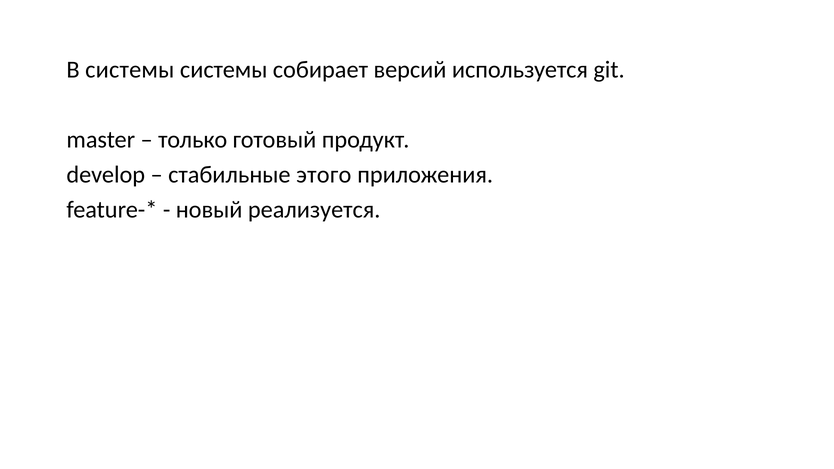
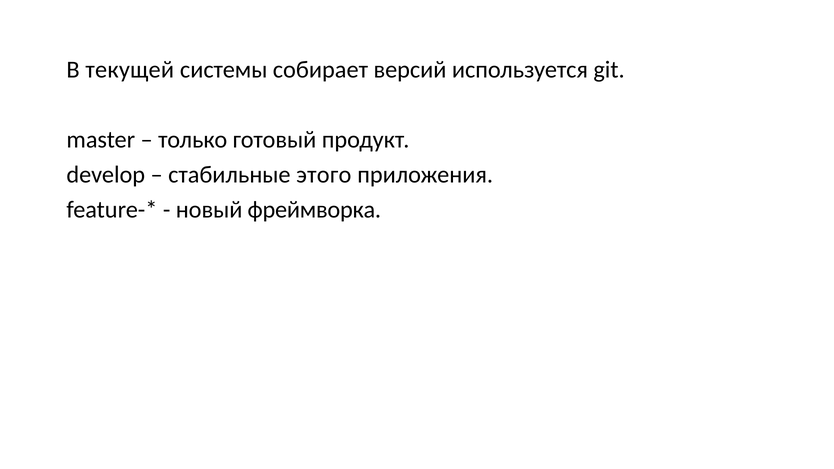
В системы: системы -> текущей (130, 70)
реализуется: реализуется -> фреймворка (314, 210)
